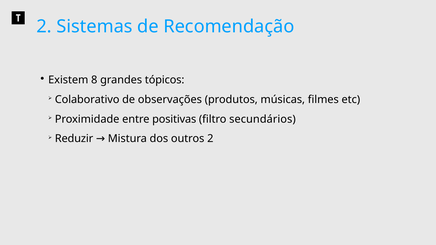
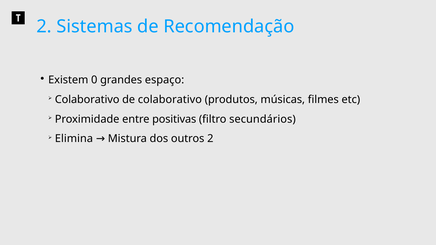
8: 8 -> 0 (94, 80)
tópicos: tópicos -> espaço (165, 80)
de observações: observações -> colaborativo (170, 100)
Reduzir: Reduzir -> Elimina (74, 139)
